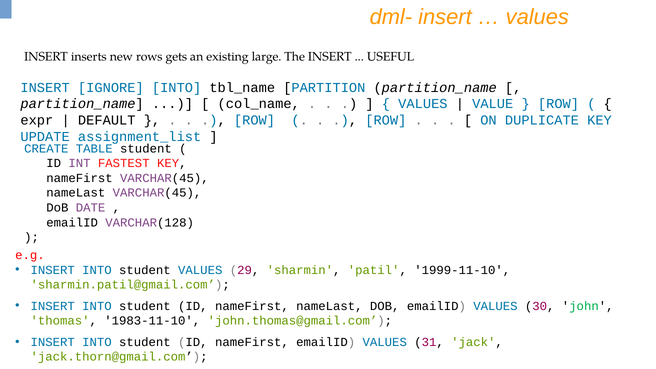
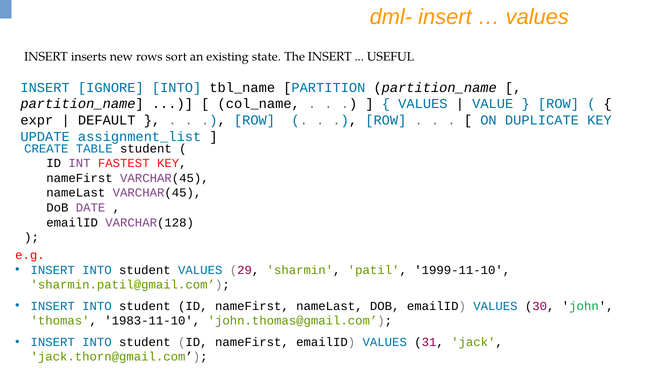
gets: gets -> sort (176, 57)
large: large -> state (266, 57)
